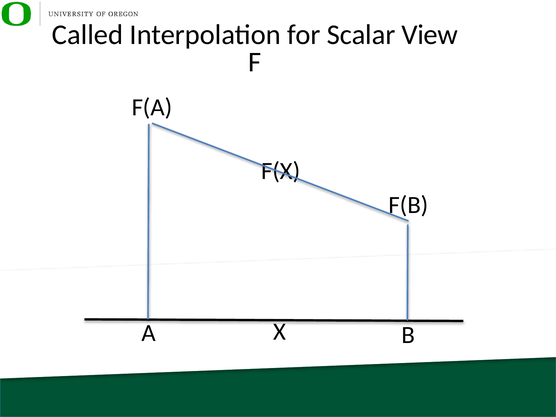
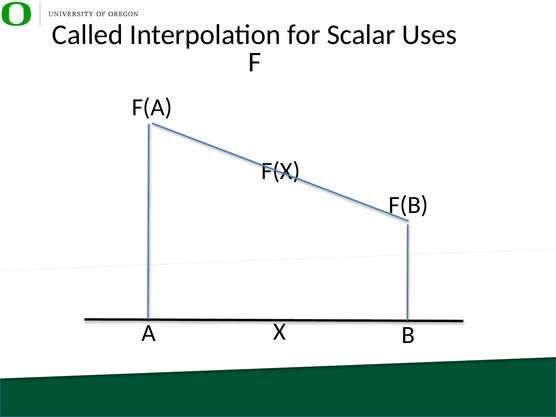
View: View -> Uses (429, 35)
